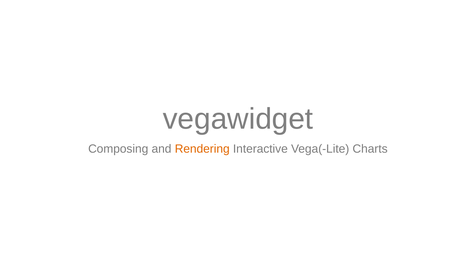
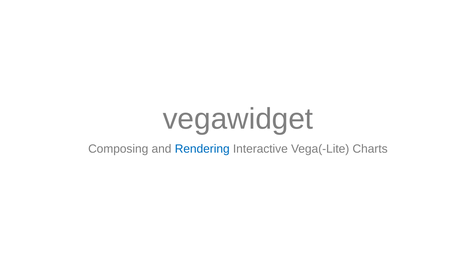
Rendering colour: orange -> blue (202, 149)
